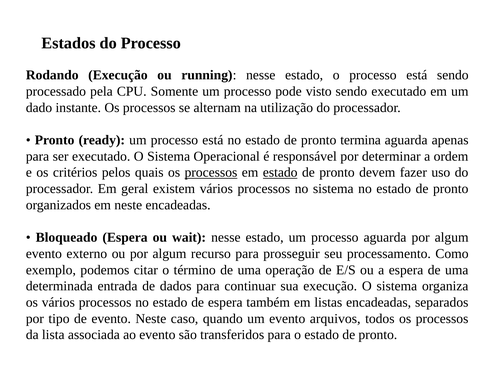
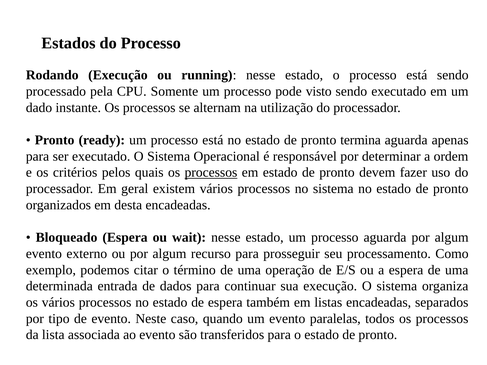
estado underline: present -> none (280, 173)
em neste: neste -> desta (128, 205)
arquivos: arquivos -> paralelas (335, 319)
